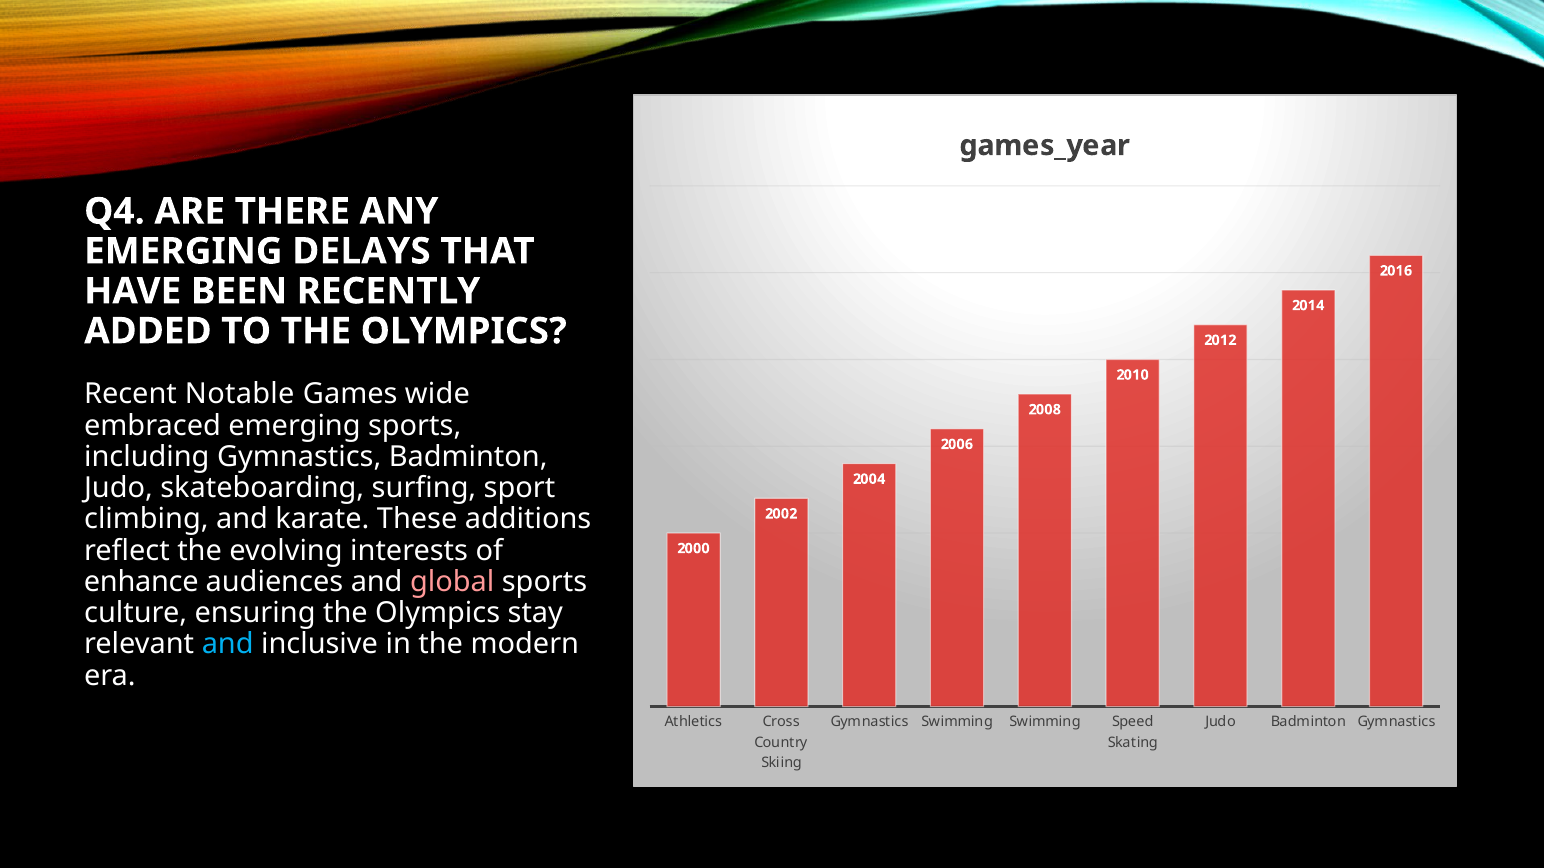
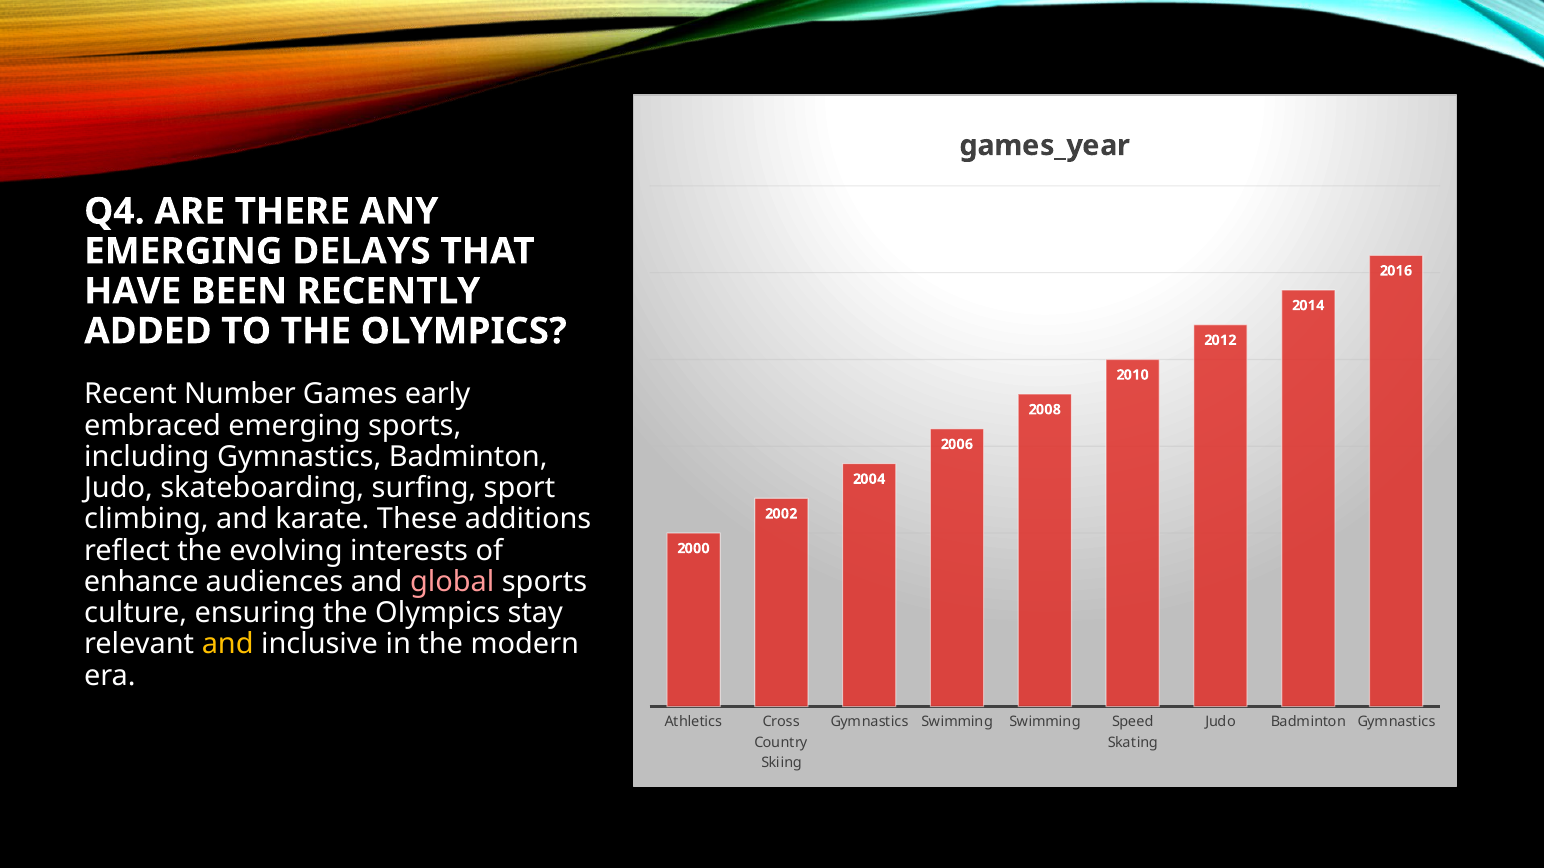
Notable: Notable -> Number (240, 395)
wide: wide -> early (438, 395)
and colour: light blue -> yellow (228, 645)
